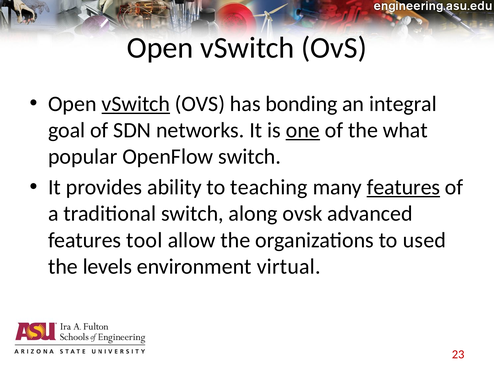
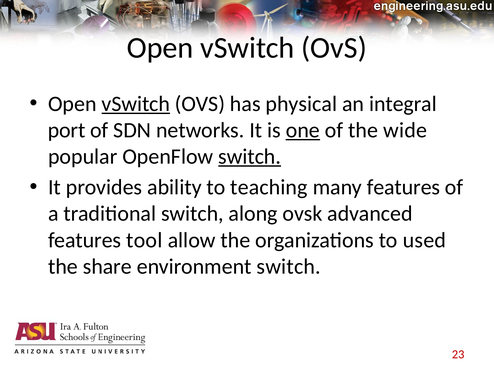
bonding: bonding -> physical (301, 104)
goal: goal -> port (67, 130)
what: what -> wide (405, 130)
switch underline: none -> present (250, 156)
features underline: present -> none (403, 187)
levels: levels -> share (107, 266)
environment virtual: virtual -> switch (289, 266)
